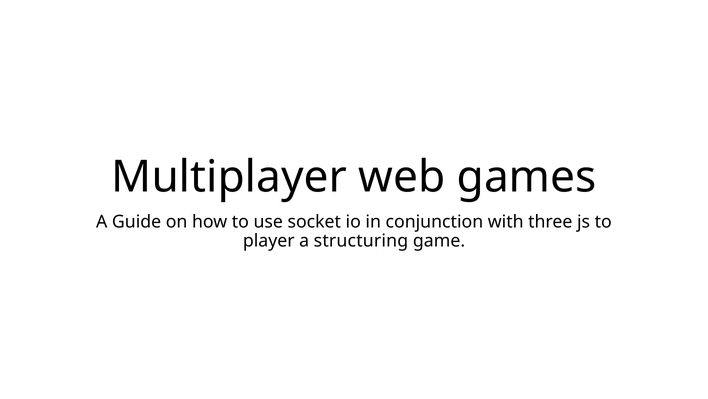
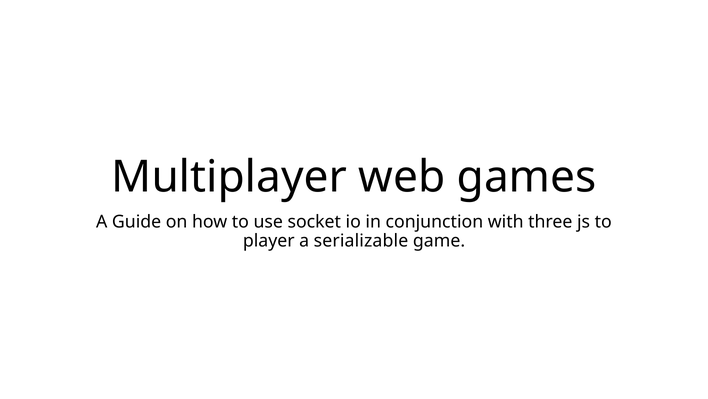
structuring: structuring -> serializable (361, 240)
